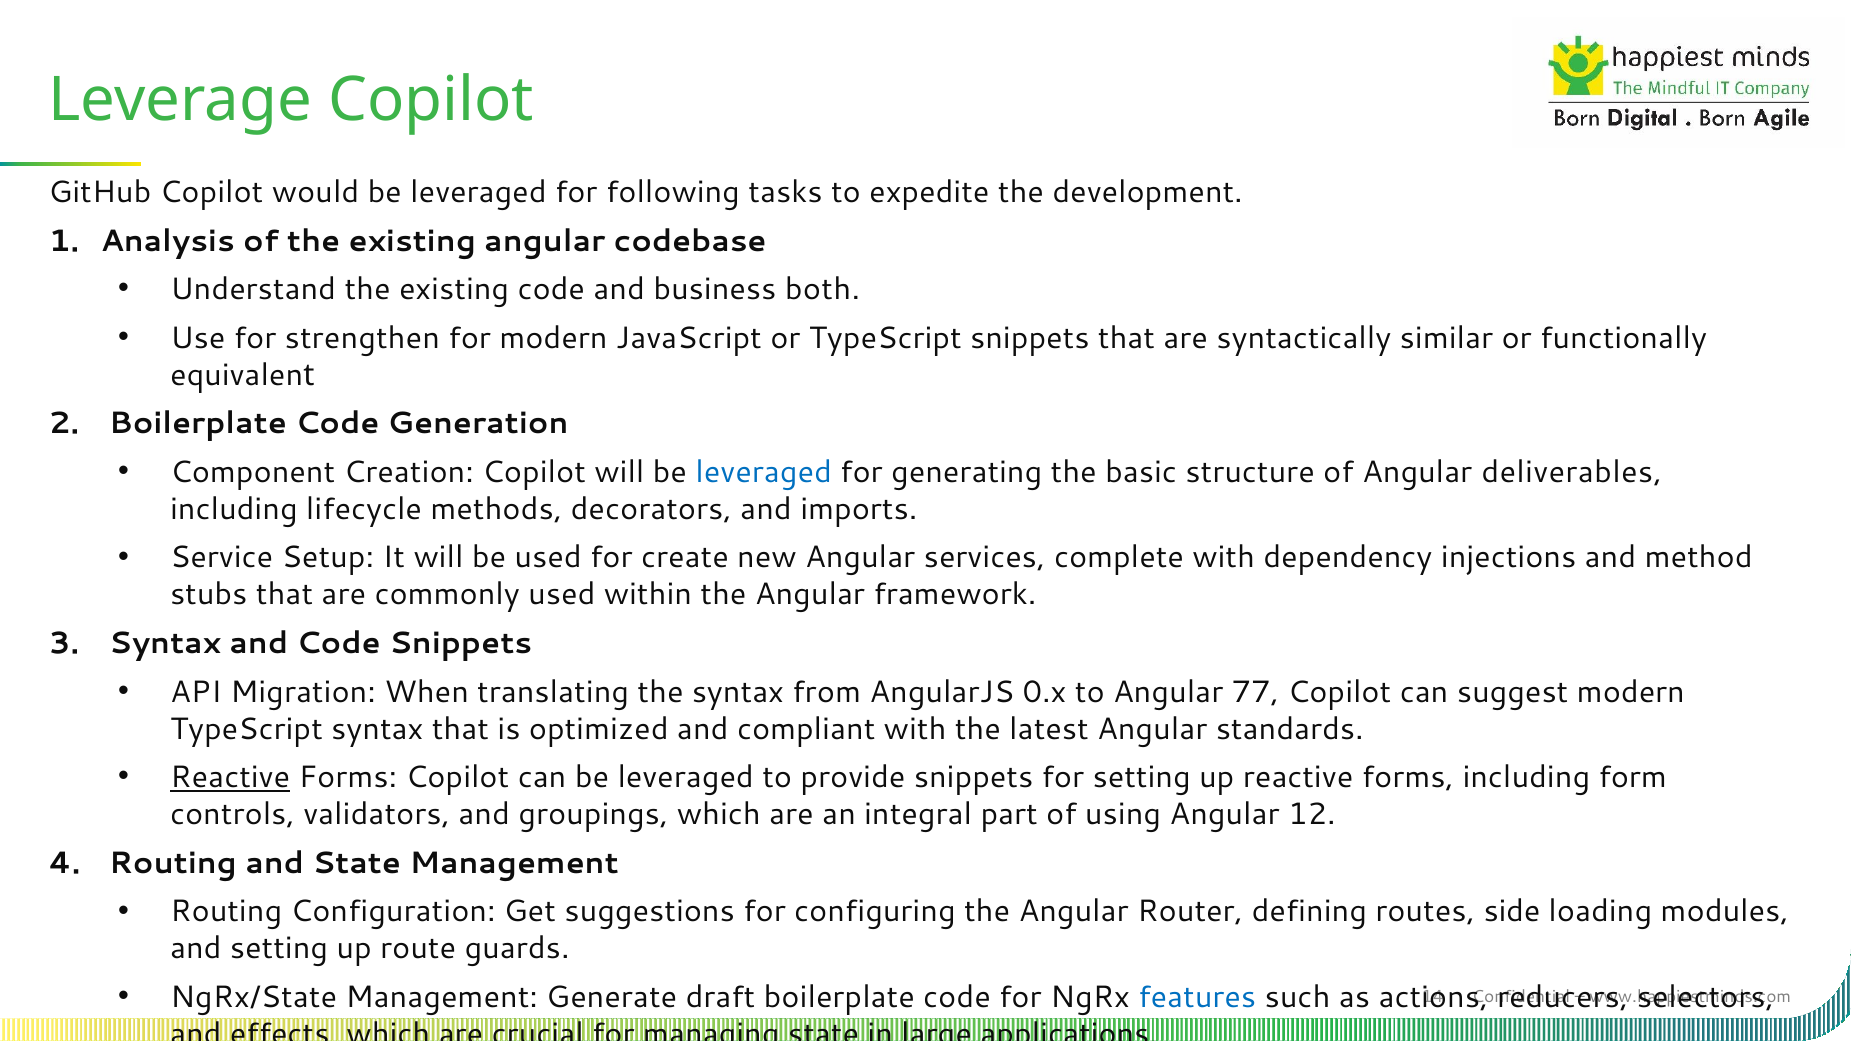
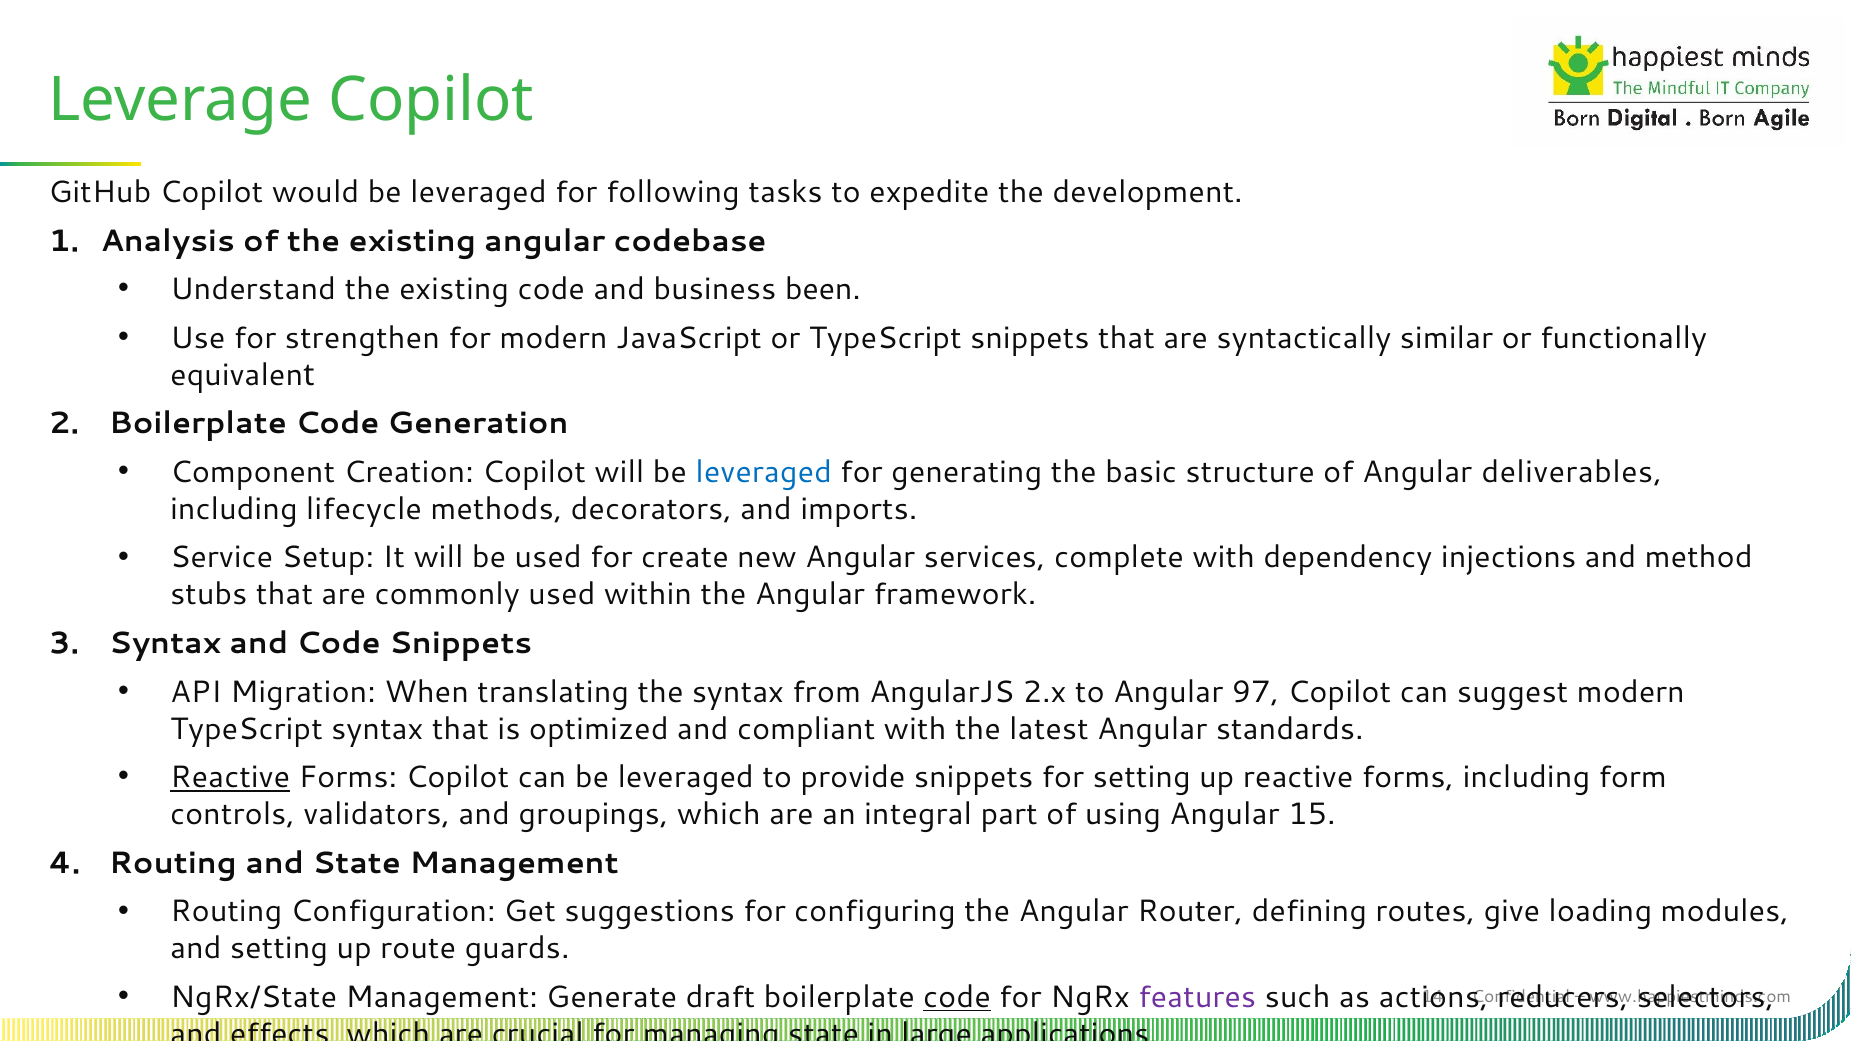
both: both -> been (823, 290)
0.x: 0.x -> 2.x (1045, 692)
77: 77 -> 97 (1255, 692)
12: 12 -> 15 (1312, 815)
side: side -> give (1512, 912)
code underline: none -> present (957, 997)
features colour: blue -> purple (1197, 997)
